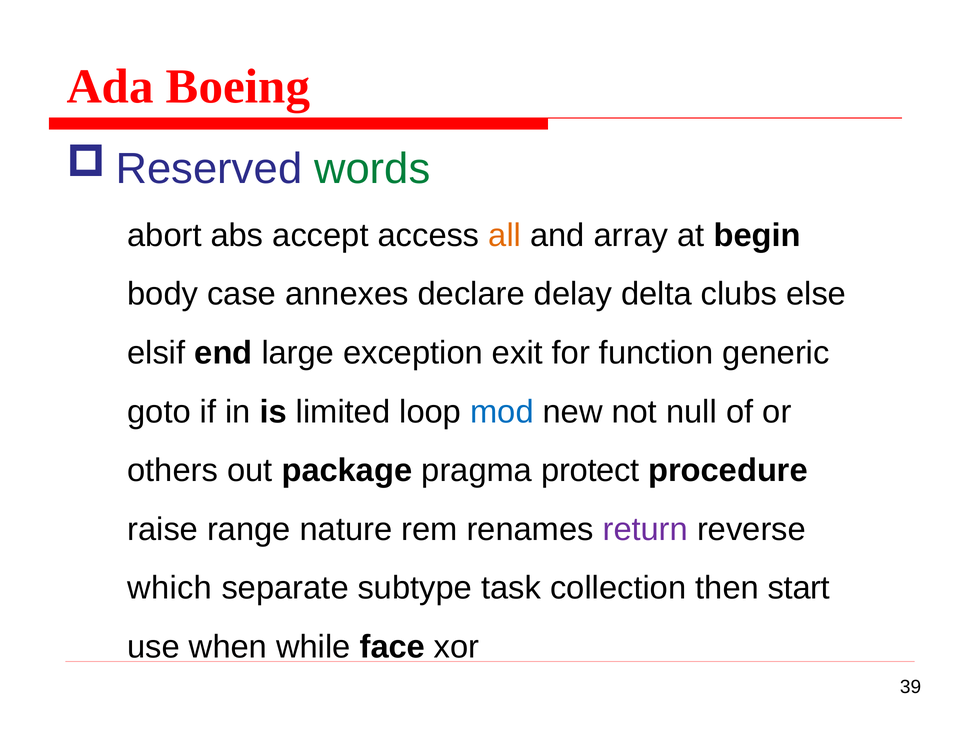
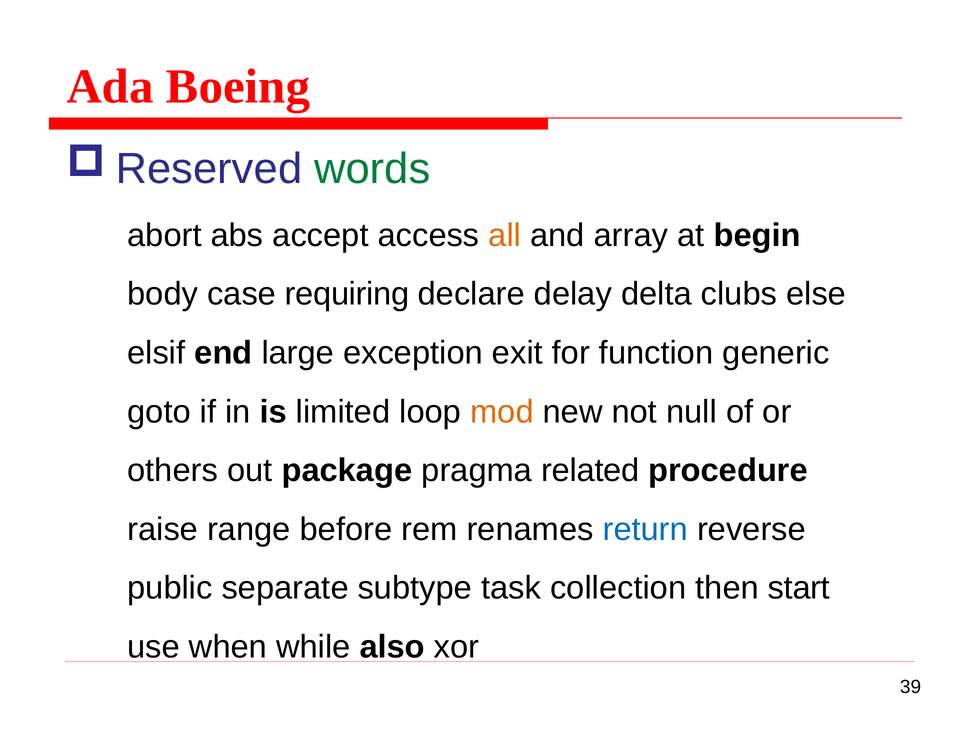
annexes: annexes -> requiring (347, 294)
mod colour: blue -> orange (502, 412)
protect: protect -> related (590, 471)
nature: nature -> before (346, 529)
return colour: purple -> blue (645, 529)
which: which -> public (170, 588)
face: face -> also (392, 647)
